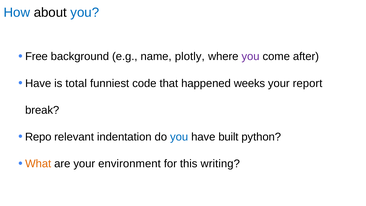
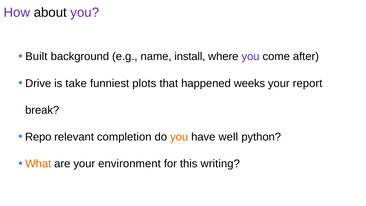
How colour: blue -> purple (17, 13)
you colour: blue -> purple (85, 13)
Free: Free -> Built (36, 56)
plotly: plotly -> install (190, 56)
Have: Have -> Drive (38, 83)
total: total -> take (76, 83)
code: code -> plots (144, 83)
indentation: indentation -> completion (124, 137)
you colour: blue -> orange (179, 137)
built: built -> well (228, 137)
